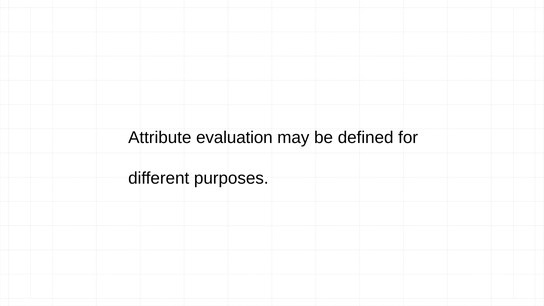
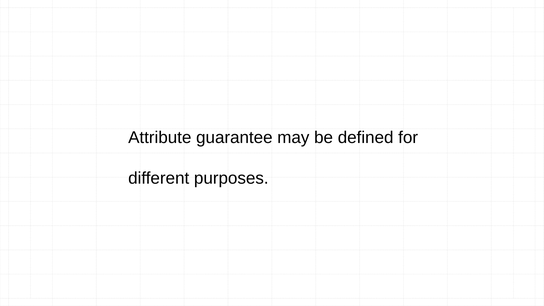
evaluation: evaluation -> guarantee (234, 137)
